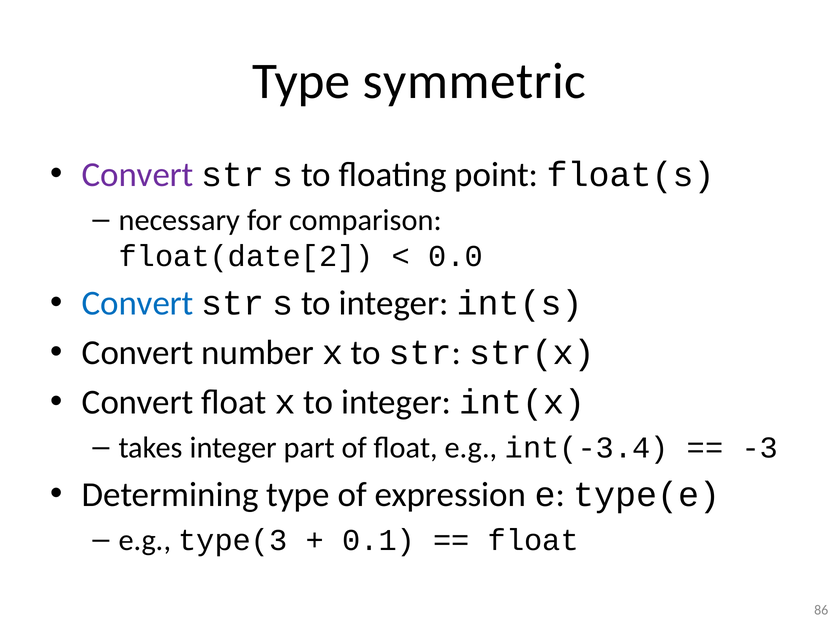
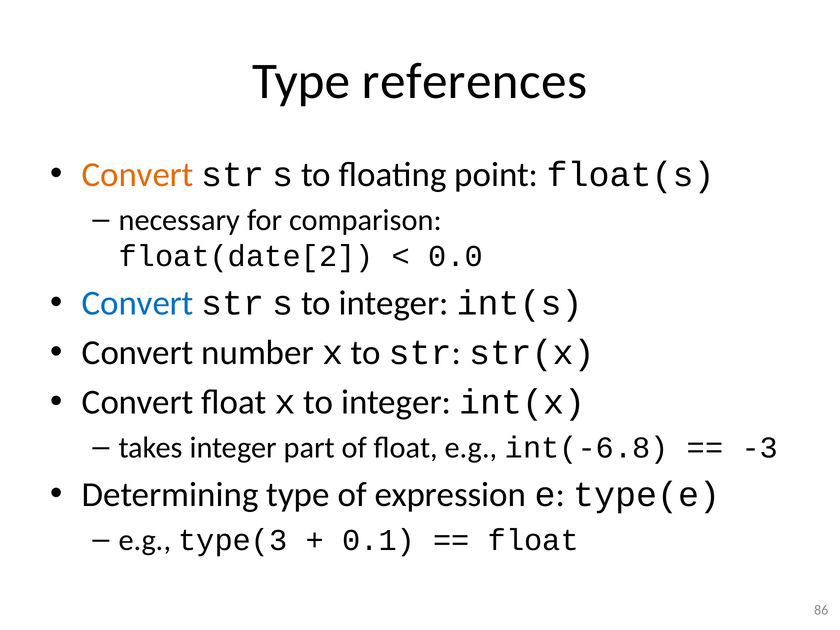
symmetric: symmetric -> references (475, 81)
Convert colour: purple -> orange (138, 175)
int(-3.4: int(-3.4 -> int(-6.8 (587, 448)
